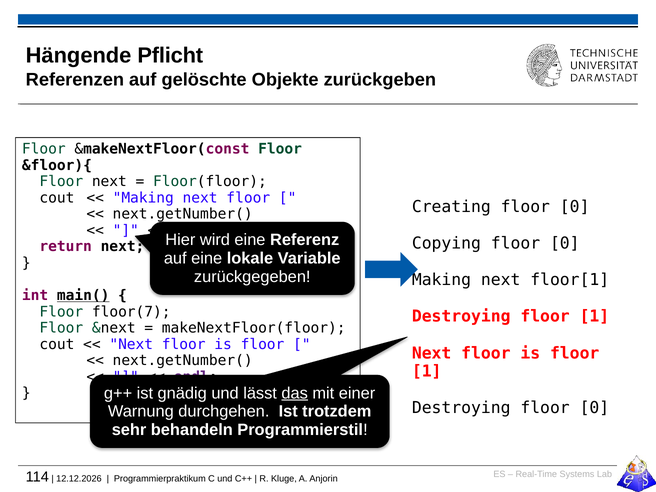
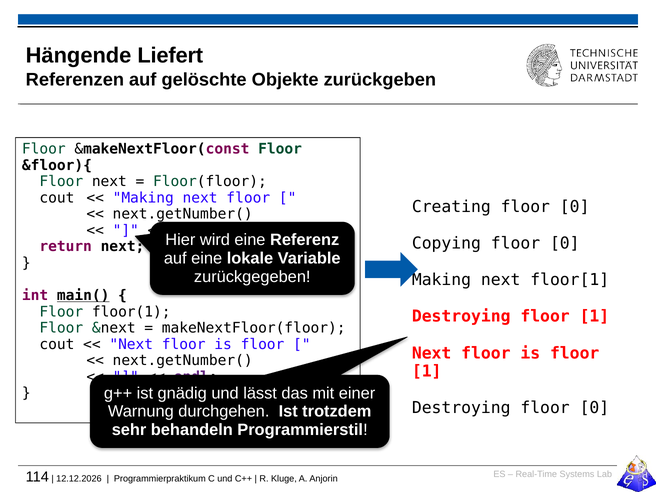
Pflicht: Pflicht -> Liefert (170, 56)
floor(7: floor(7 -> floor(1 (131, 312)
das underline: present -> none (295, 393)
